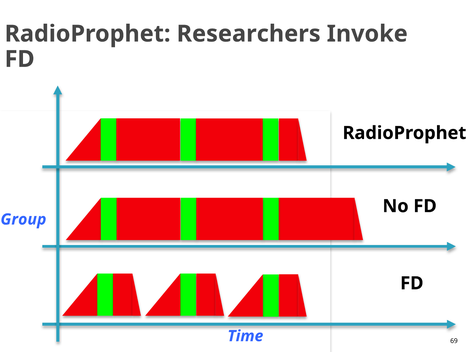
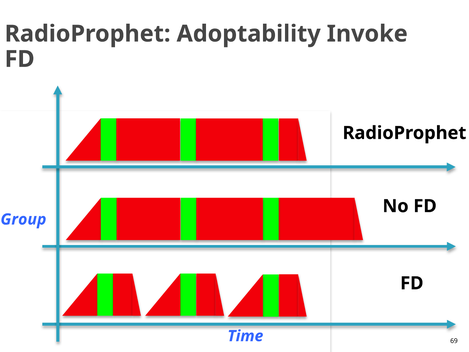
Researchers: Researchers -> Adoptability (249, 34)
